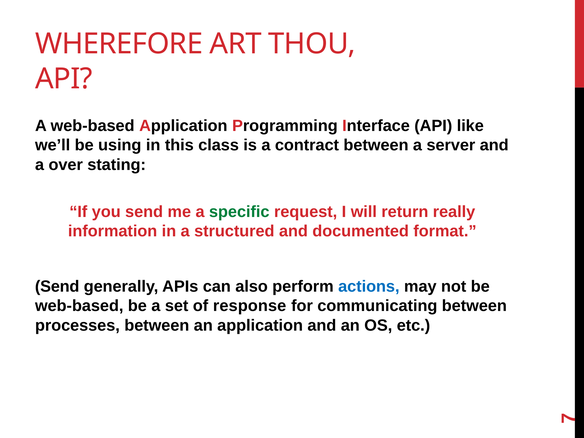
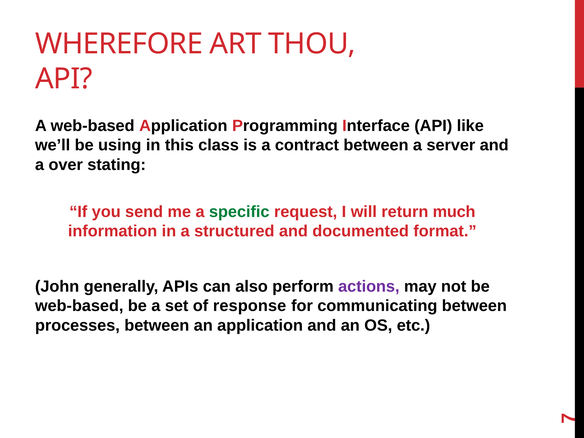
really: really -> much (454, 212)
Send: Send -> John (57, 286)
actions colour: blue -> purple (369, 286)
